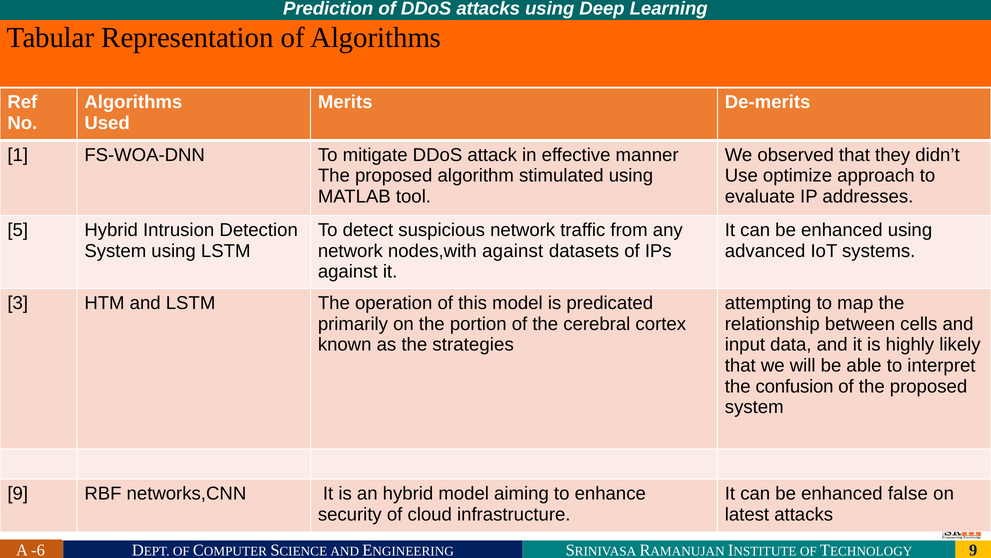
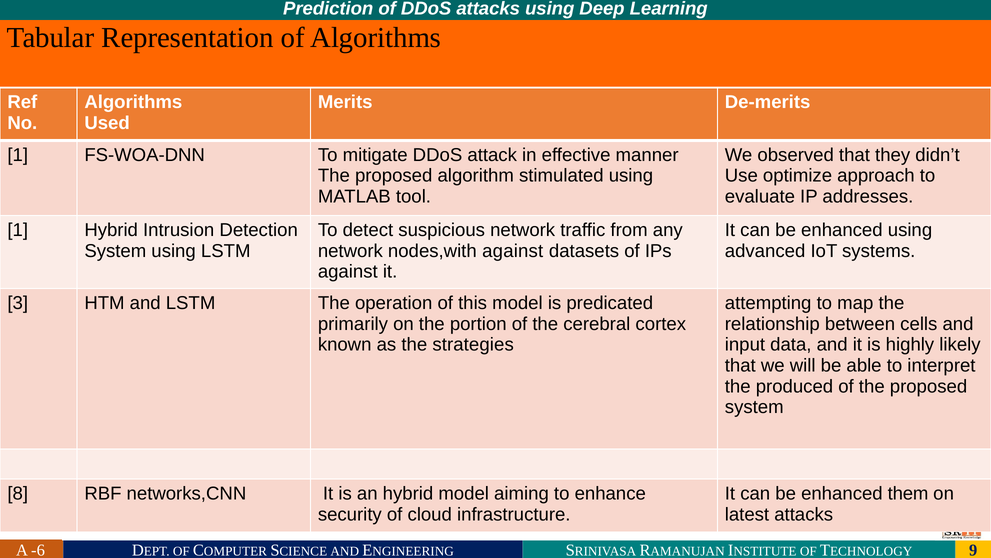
5: 5 -> 1 (18, 230)
confusion: confusion -> produced (794, 386)
9: 9 -> 8 (18, 493)
false: false -> them (908, 493)
